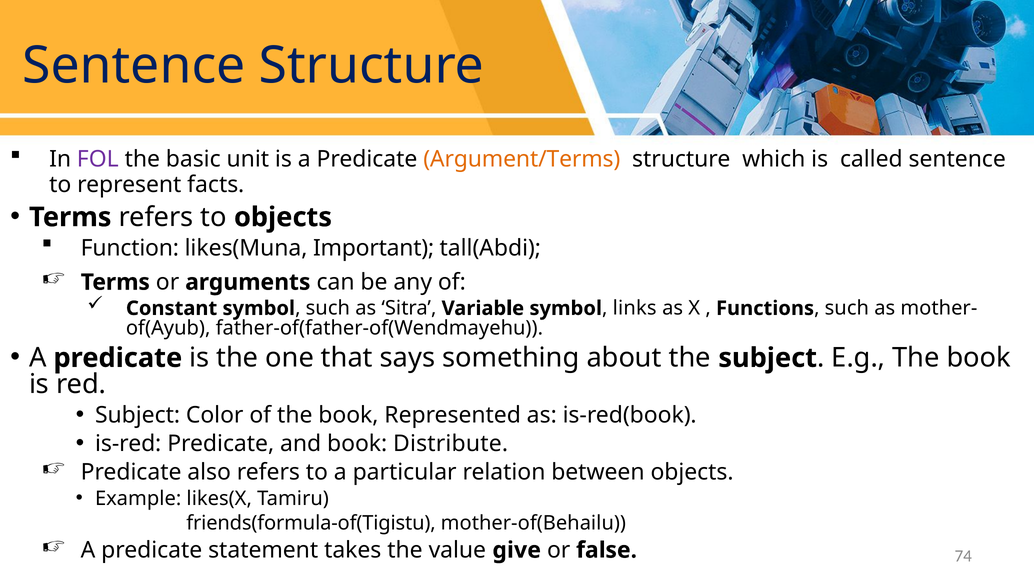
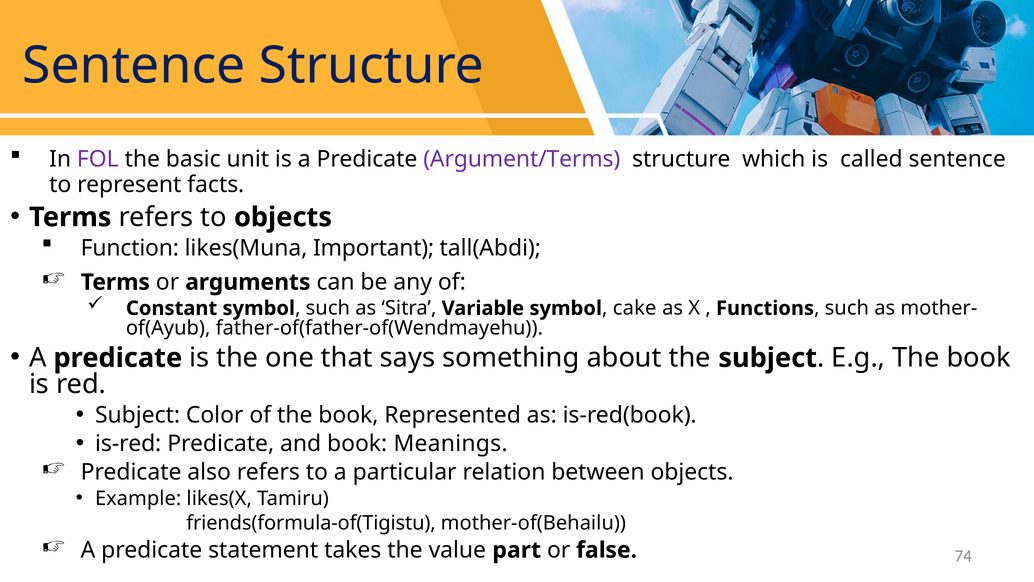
Argument/Terms colour: orange -> purple (522, 159)
links: links -> cake (635, 308)
Distribute: Distribute -> Meanings (451, 443)
give: give -> part (517, 550)
